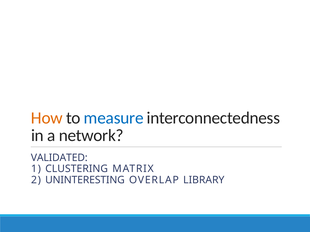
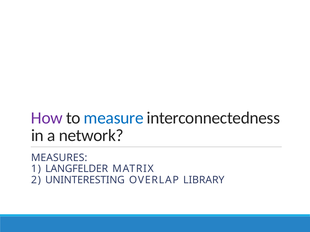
How colour: orange -> purple (47, 118)
VALIDATED: VALIDATED -> MEASURES (59, 158)
CLUSTERING: CLUSTERING -> LANGFELDER (77, 169)
